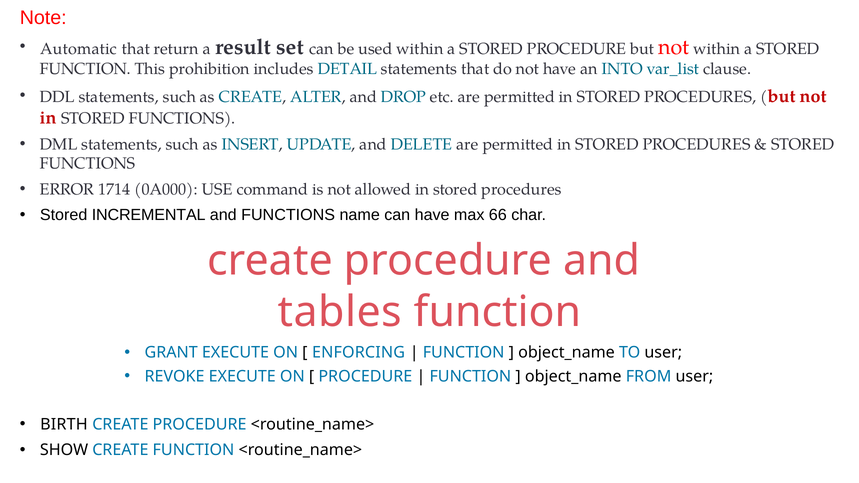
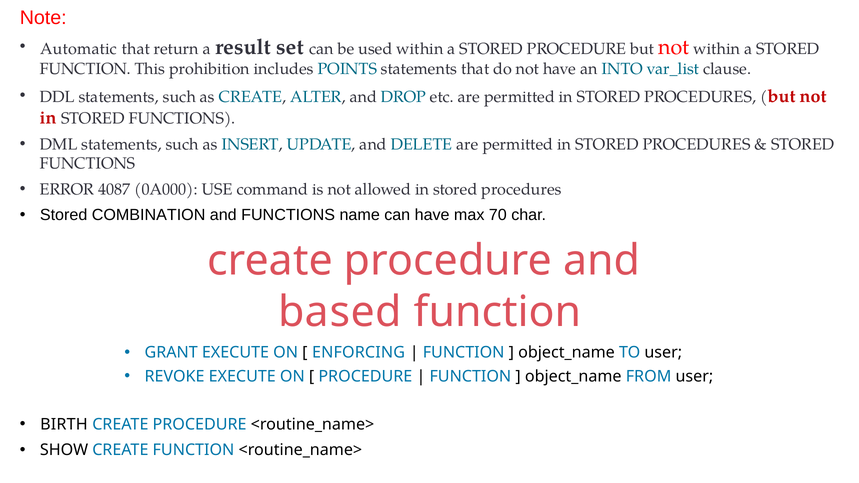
DETAIL: DETAIL -> POINTS (347, 69)
1714: 1714 -> 4087 (114, 189)
INCREMENTAL: INCREMENTAL -> COMBINATION (149, 215)
66: 66 -> 70 (498, 215)
tables: tables -> based (340, 312)
